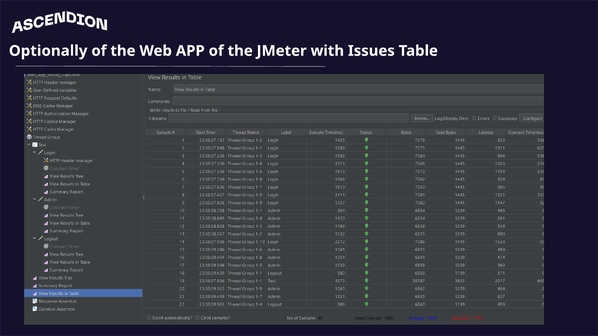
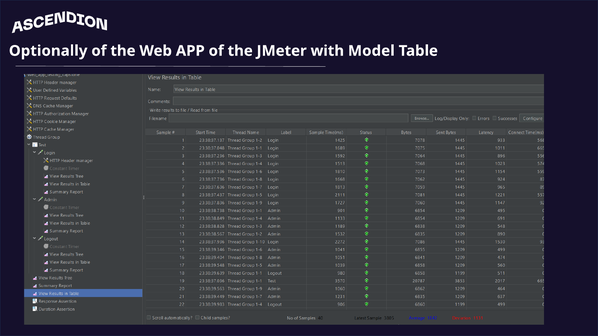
Issues: Issues -> Model (371, 51)
